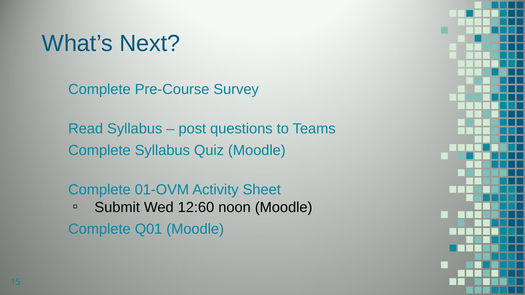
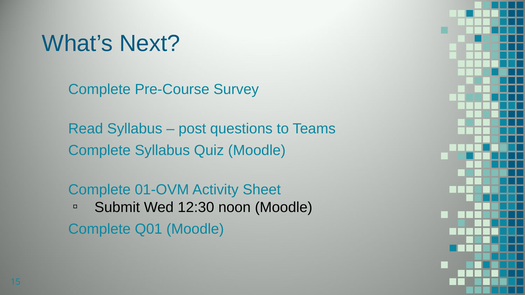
12:60: 12:60 -> 12:30 (196, 207)
